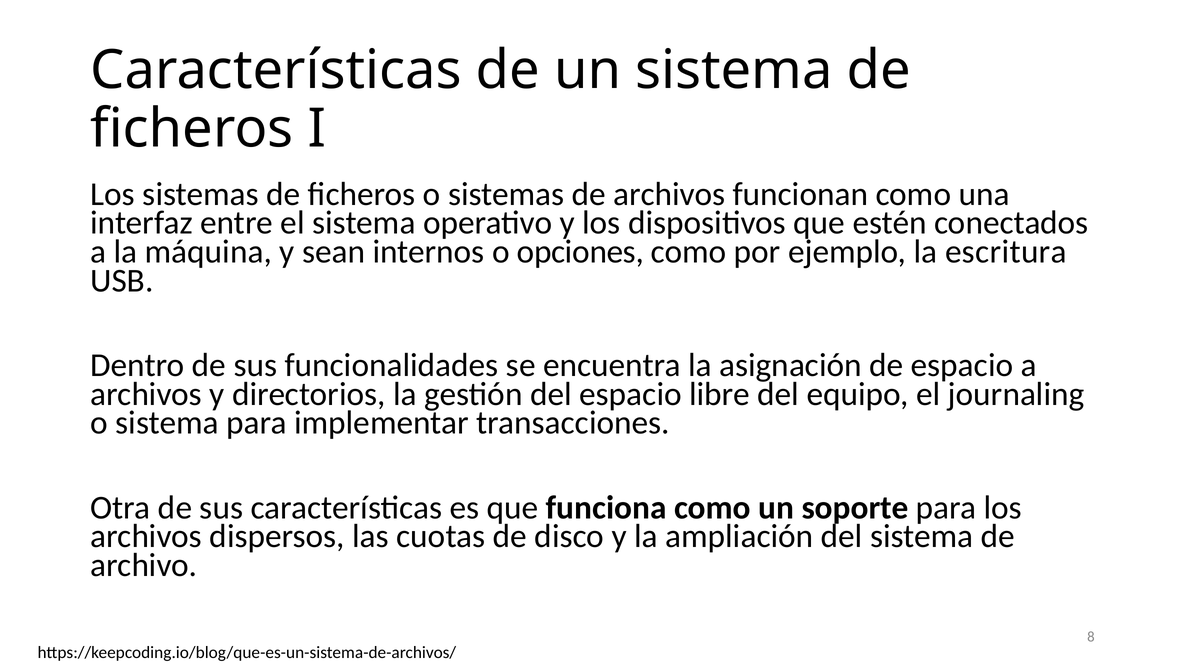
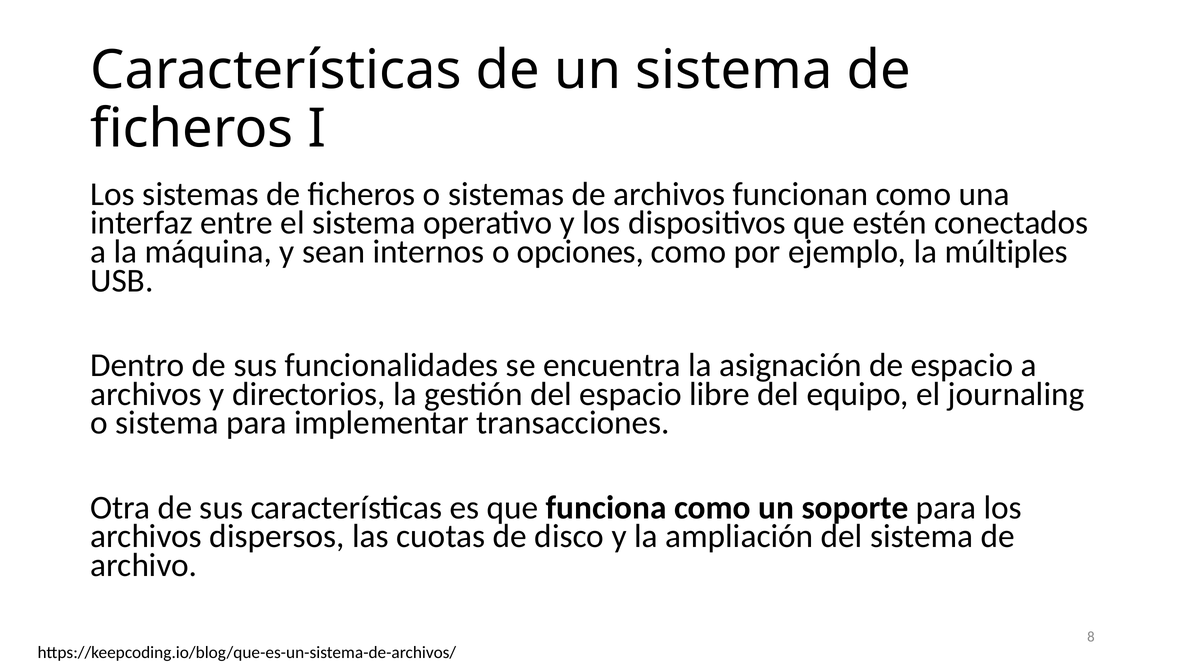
escritura: escritura -> múltiples (1006, 252)
